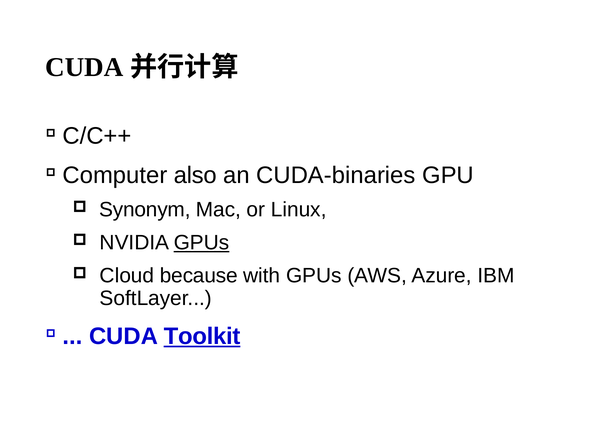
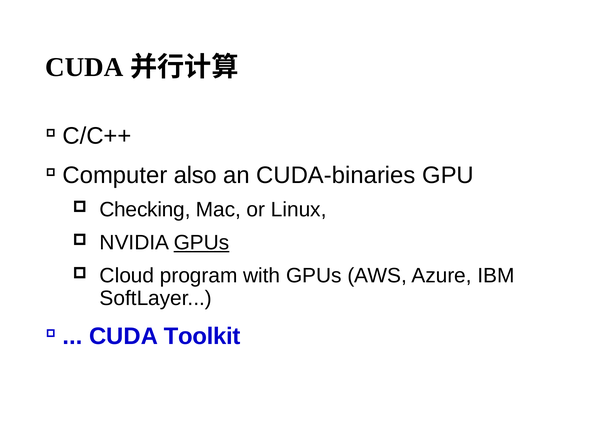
Synonym: Synonym -> Checking (145, 210)
because: because -> program (199, 276)
Toolkit underline: present -> none (202, 336)
